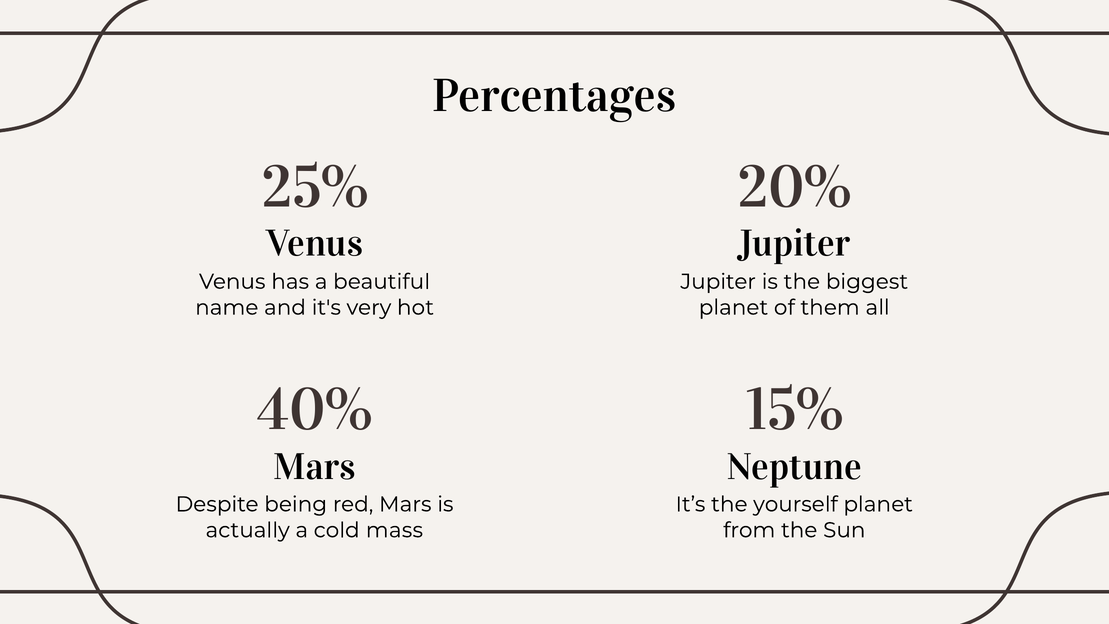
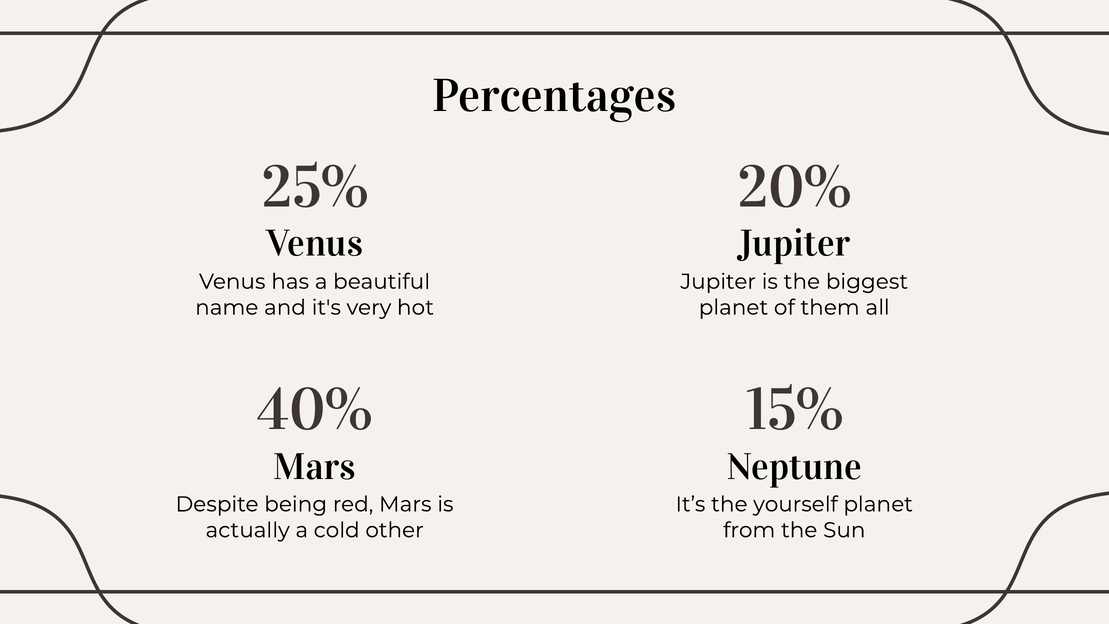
mass: mass -> other (395, 530)
